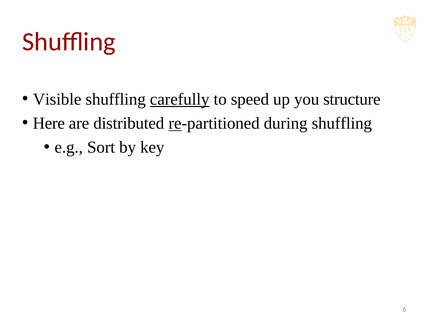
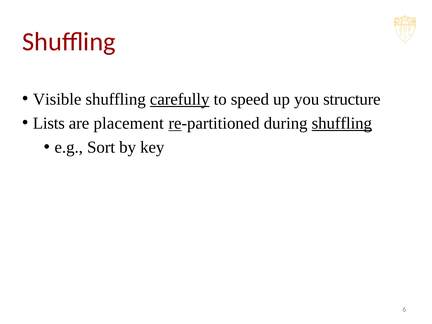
Here: Here -> Lists (49, 123)
distributed: distributed -> placement (129, 123)
shuffling underline: none -> present (342, 123)
